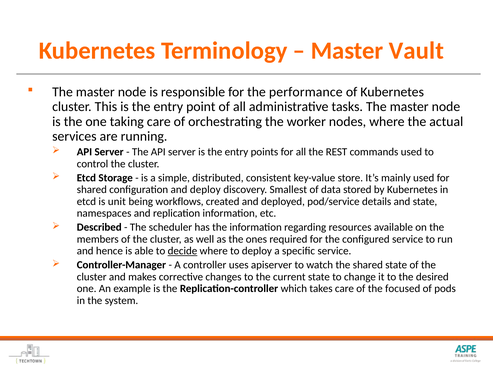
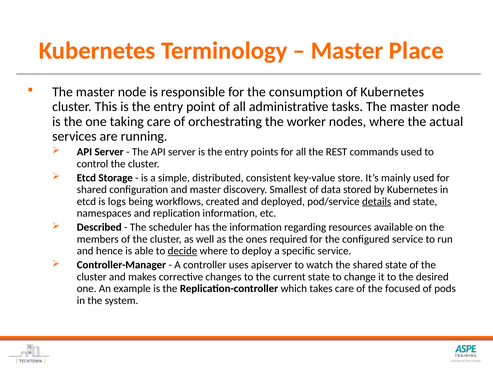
Vault: Vault -> Place (416, 51)
performance: performance -> consumption (306, 92)
and deploy: deploy -> master (205, 189)
unit: unit -> logs (117, 201)
details underline: none -> present (377, 201)
